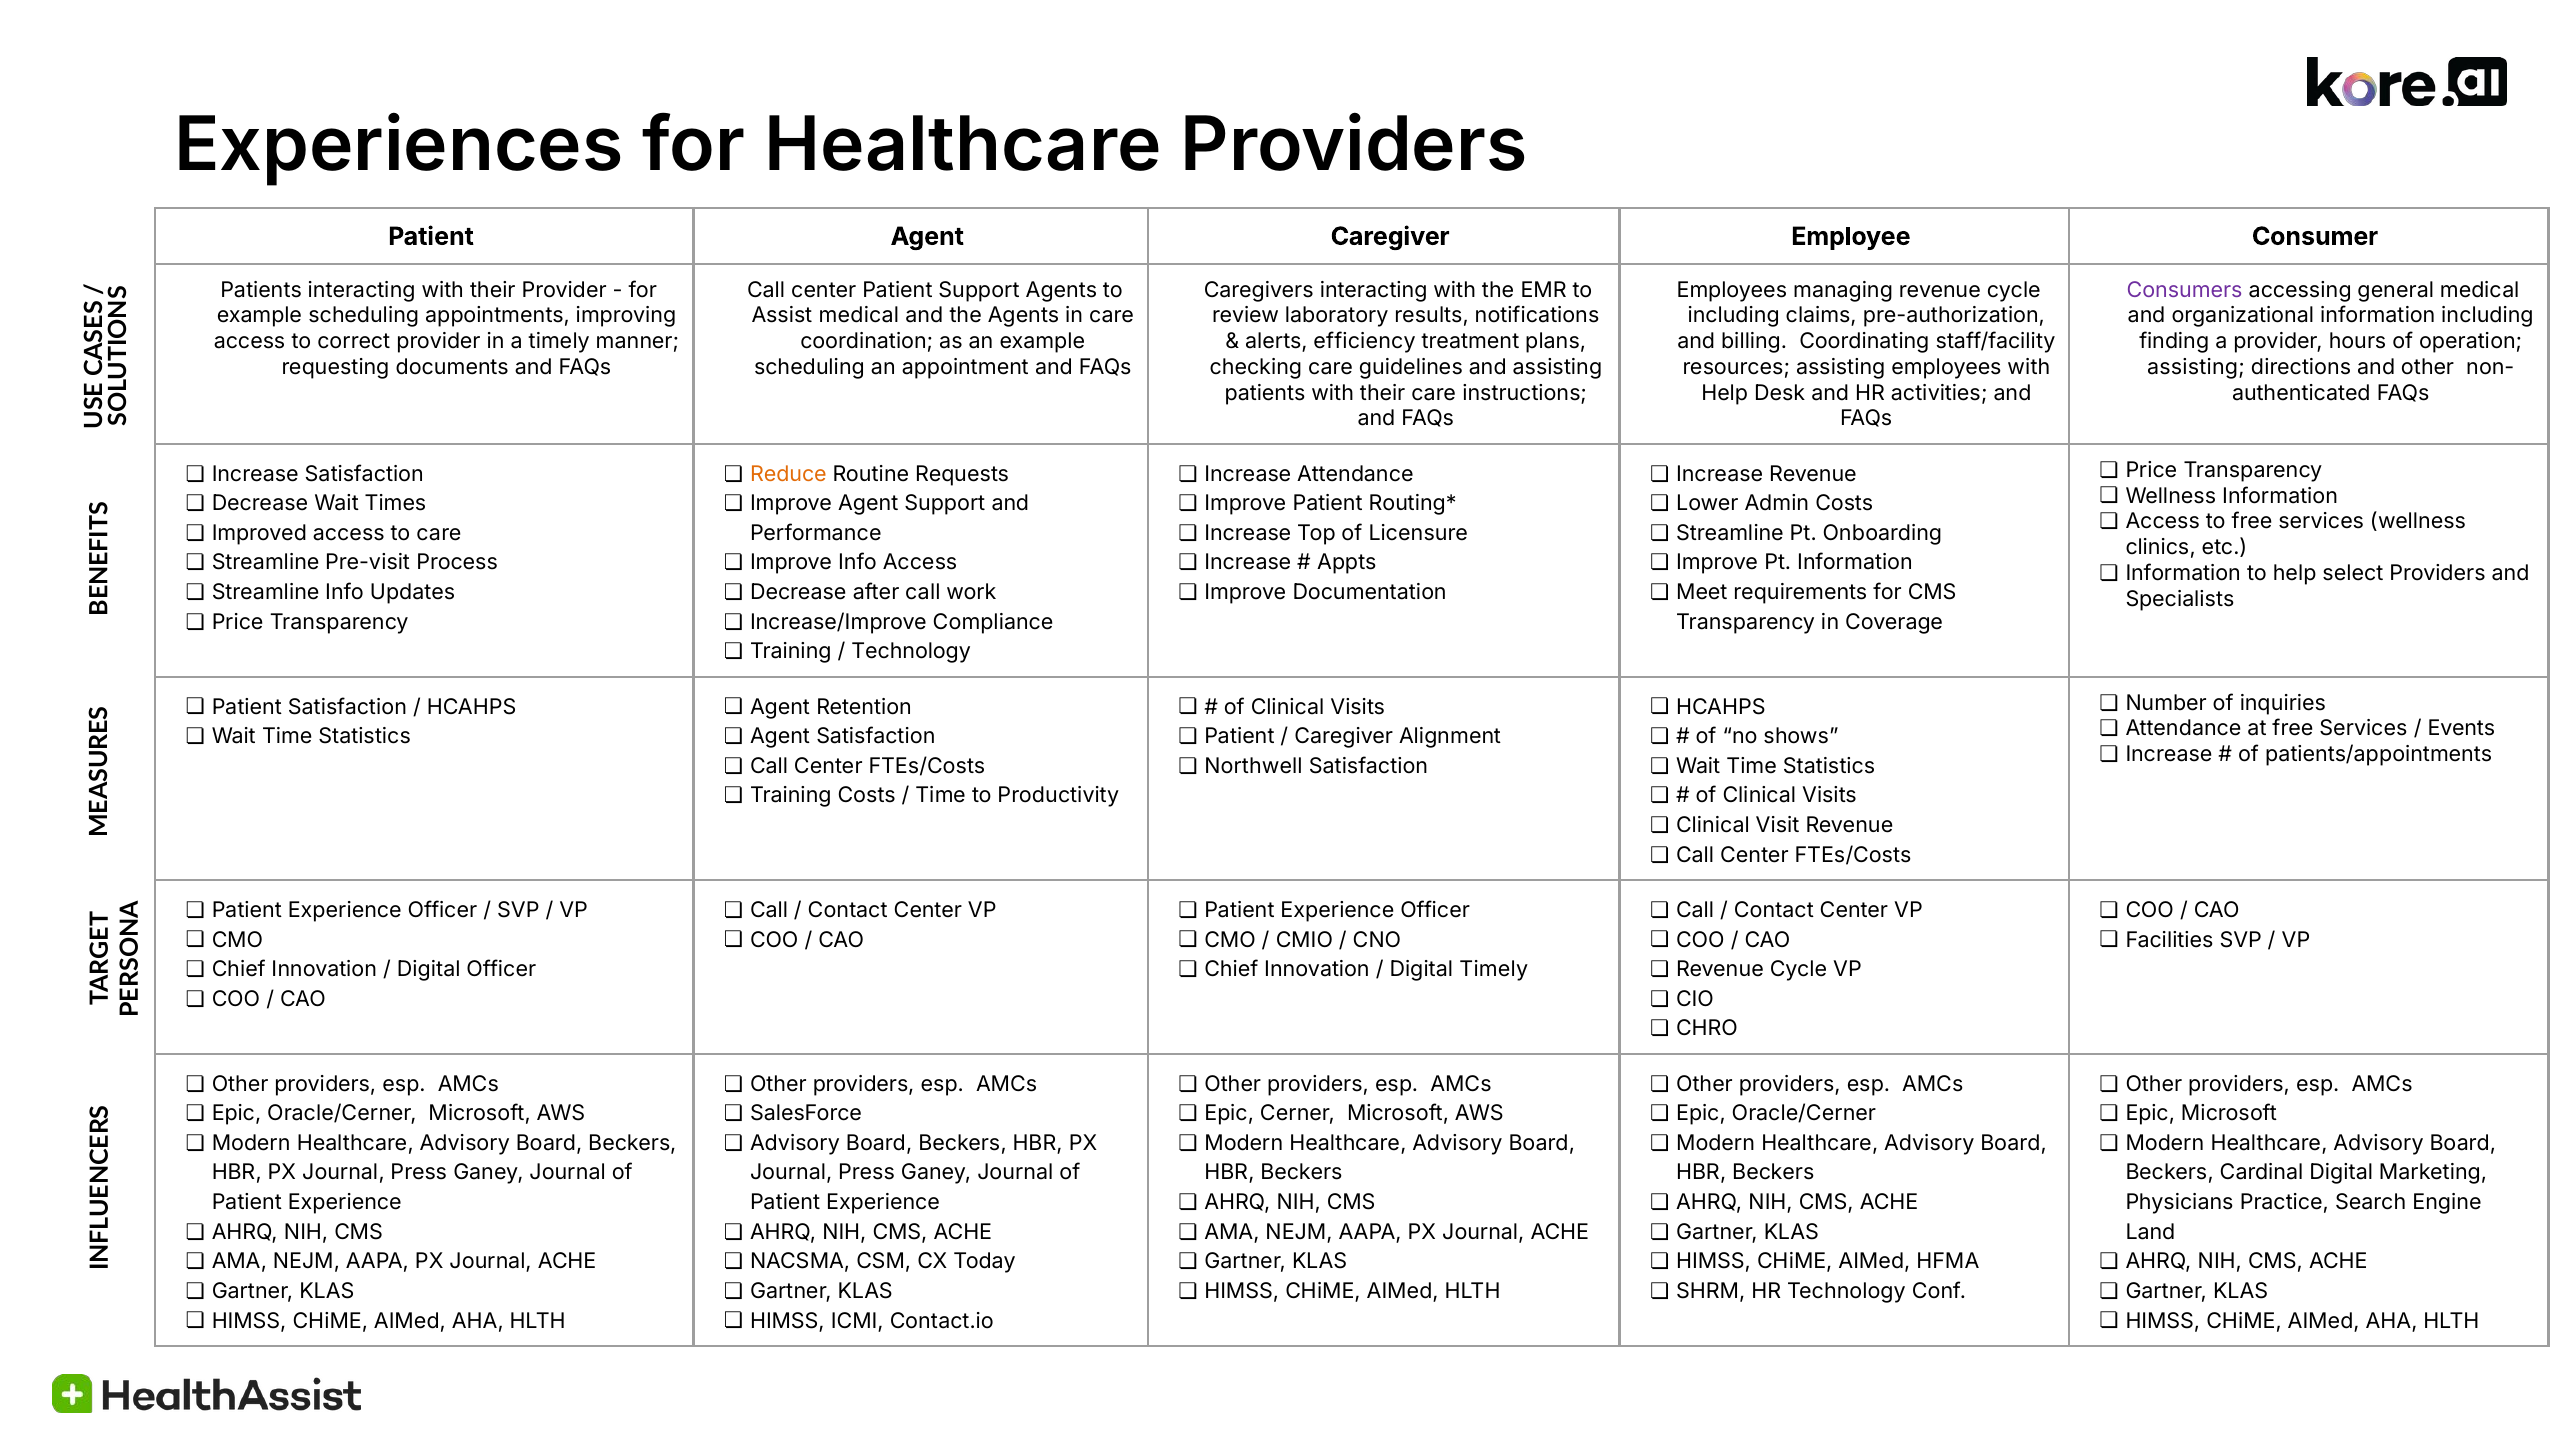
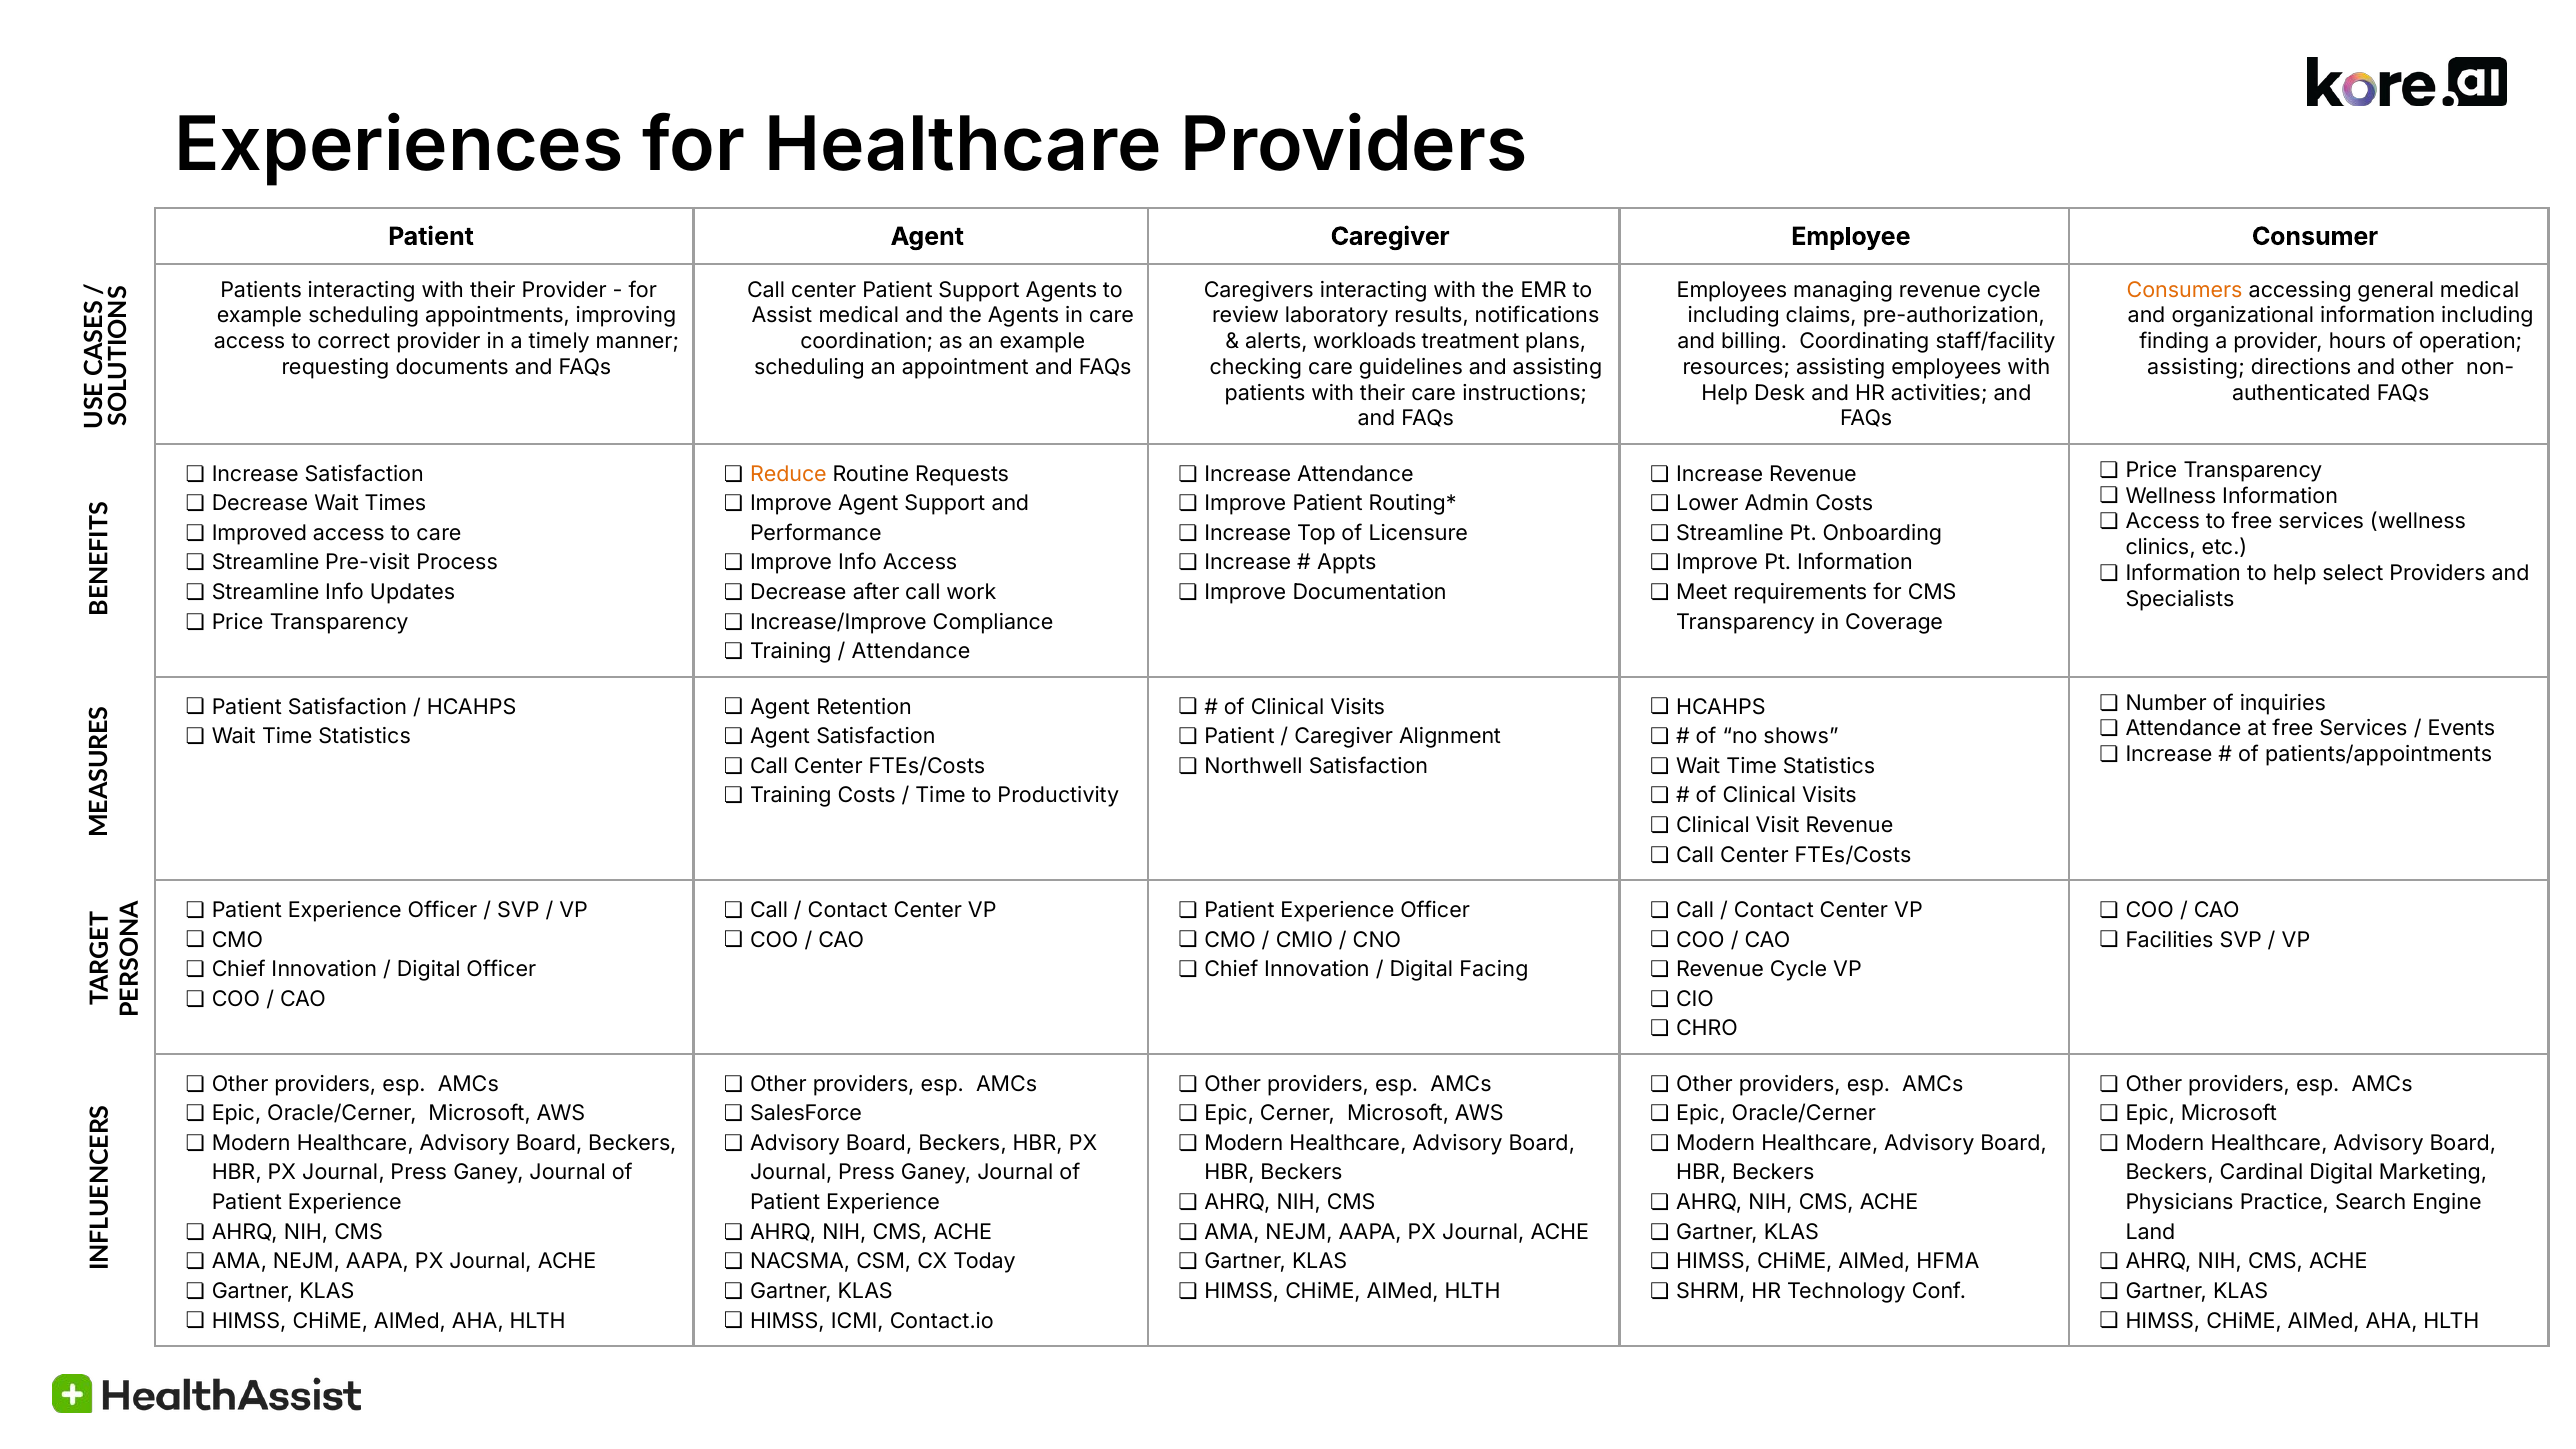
Consumers colour: purple -> orange (2185, 290)
efficiency: efficiency -> workloads (1365, 341)
Technology: Technology -> Attendance (911, 652)
Digital Timely: Timely -> Facing (1494, 970)
